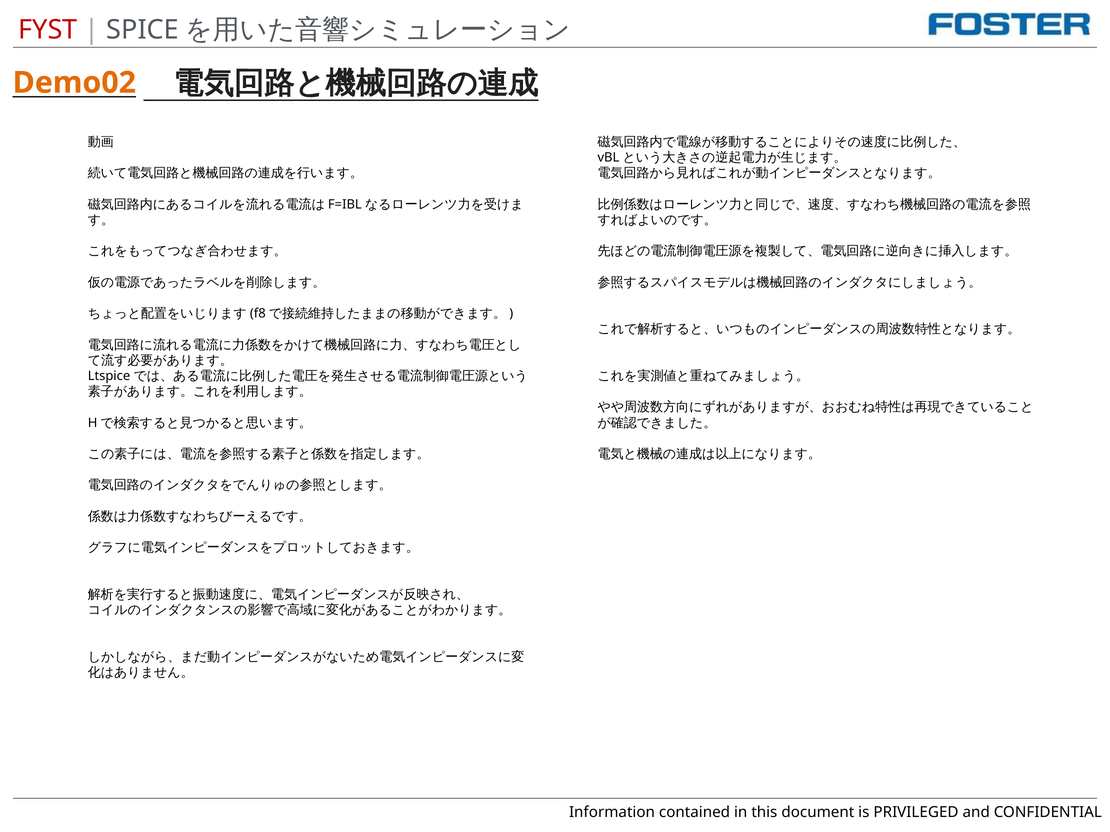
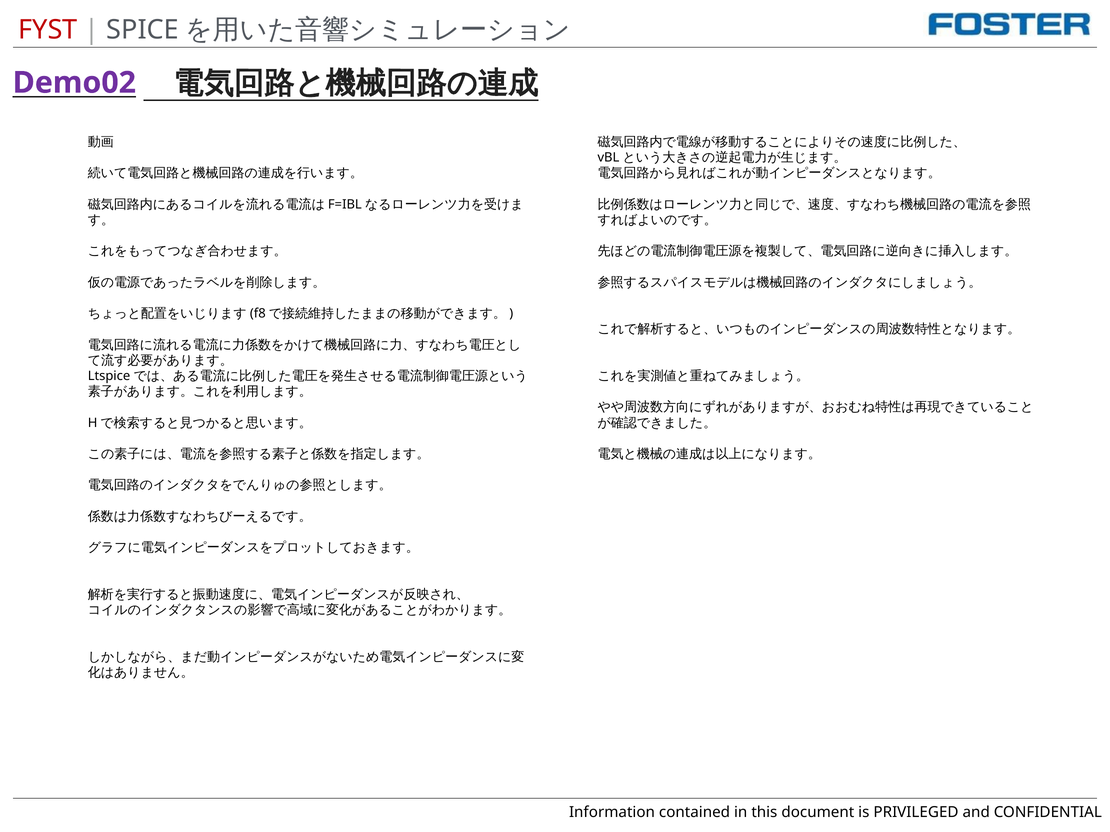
Demo02 colour: orange -> purple (74, 83)
